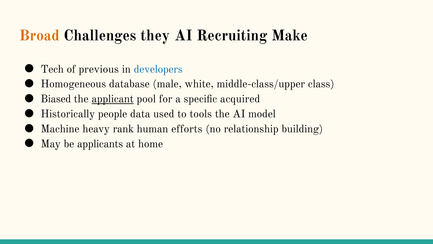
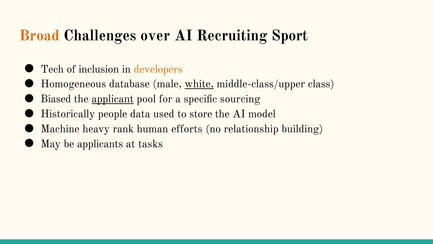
they: they -> over (155, 35)
Make: Make -> Sport (290, 35)
previous: previous -> inclusion (99, 69)
developers colour: blue -> orange (158, 69)
white underline: none -> present (199, 84)
acquired: acquired -> sourcing (240, 99)
tools: tools -> store (201, 114)
home: home -> tasks (151, 144)
